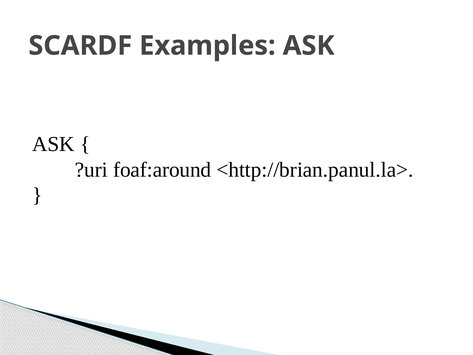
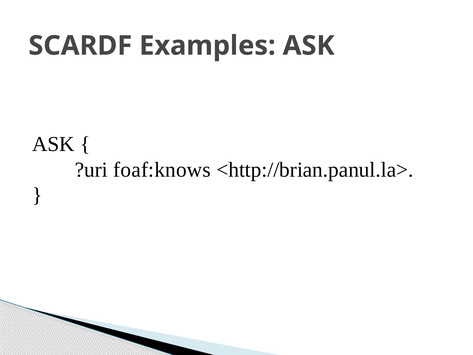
foaf:around: foaf:around -> foaf:knows (162, 170)
